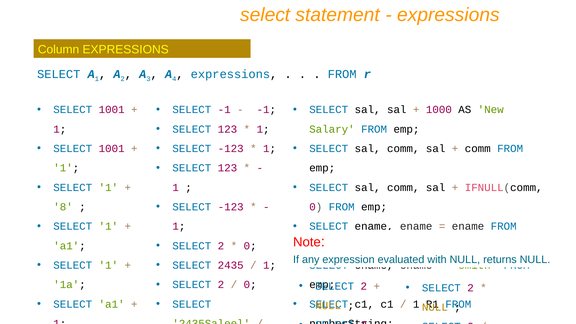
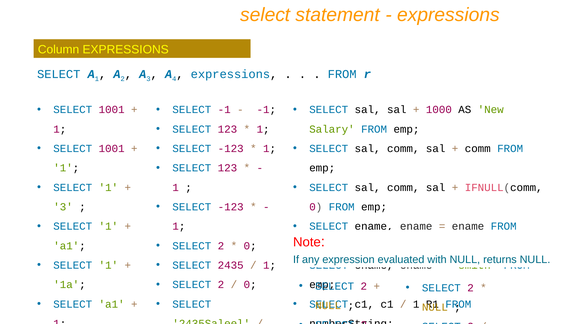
8: 8 -> 3 (63, 207)
